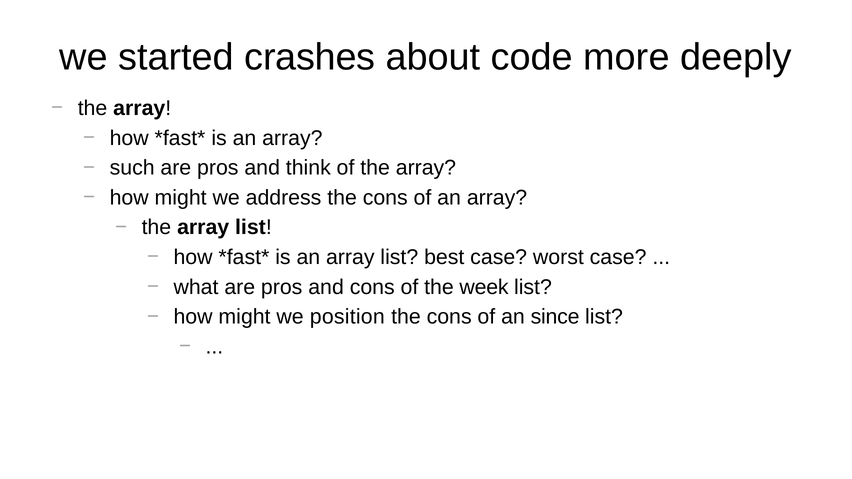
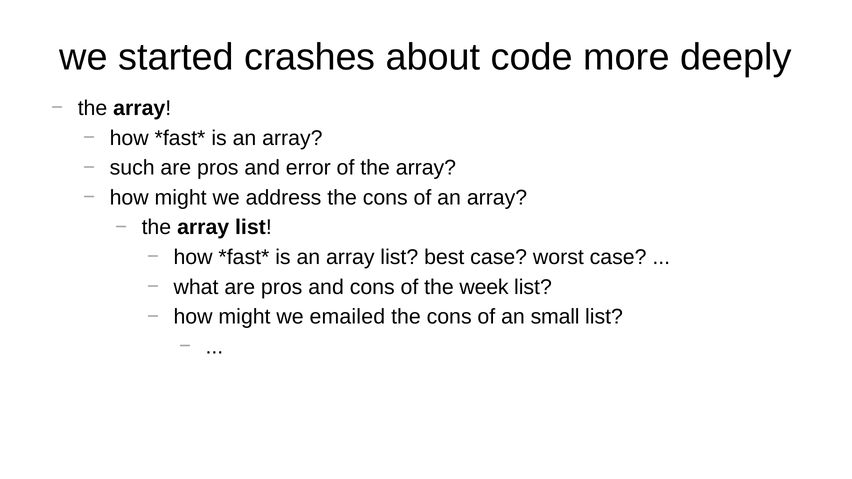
think: think -> error (308, 168)
position: position -> emailed (347, 317)
since: since -> small (555, 317)
